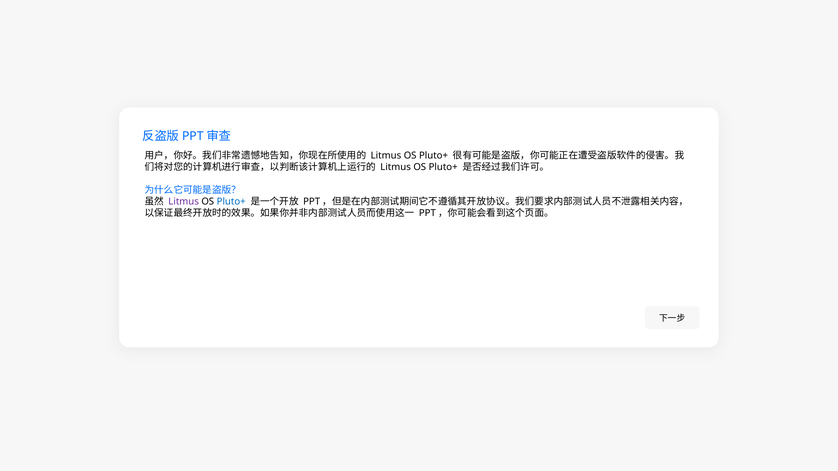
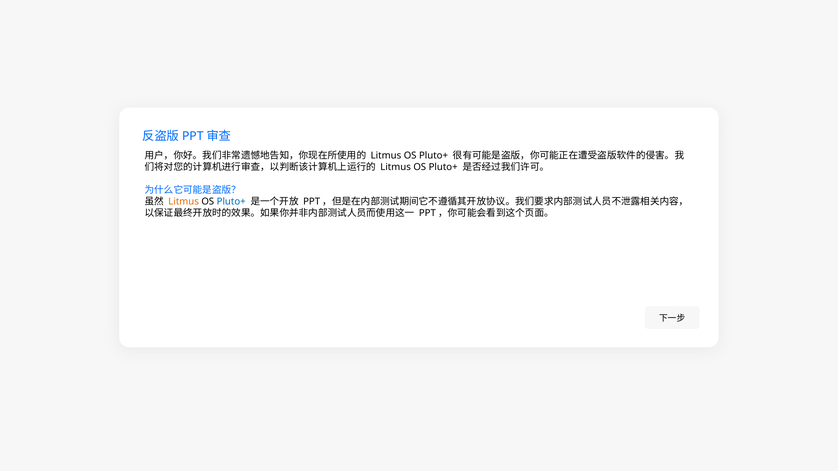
Litmus colour: purple -> orange (184, 202)
